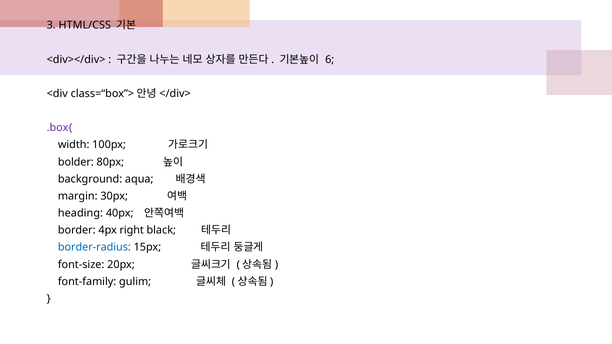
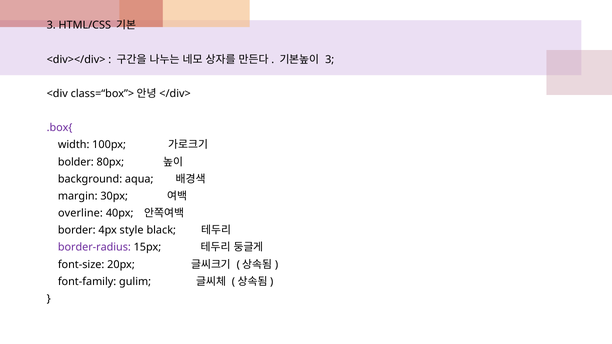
6: 6 -> 3 (330, 60)
heading: heading -> overline (80, 213)
right: right -> style (132, 230)
border-radius colour: blue -> purple (94, 248)
